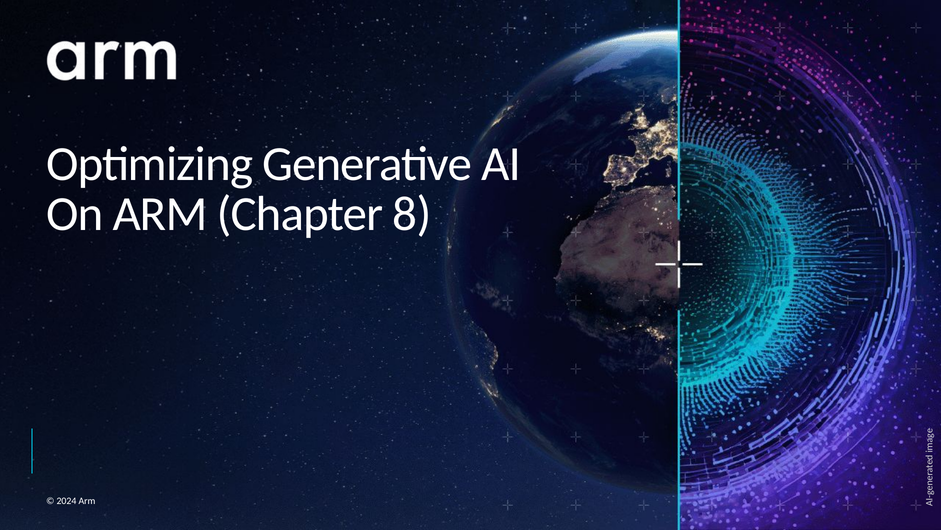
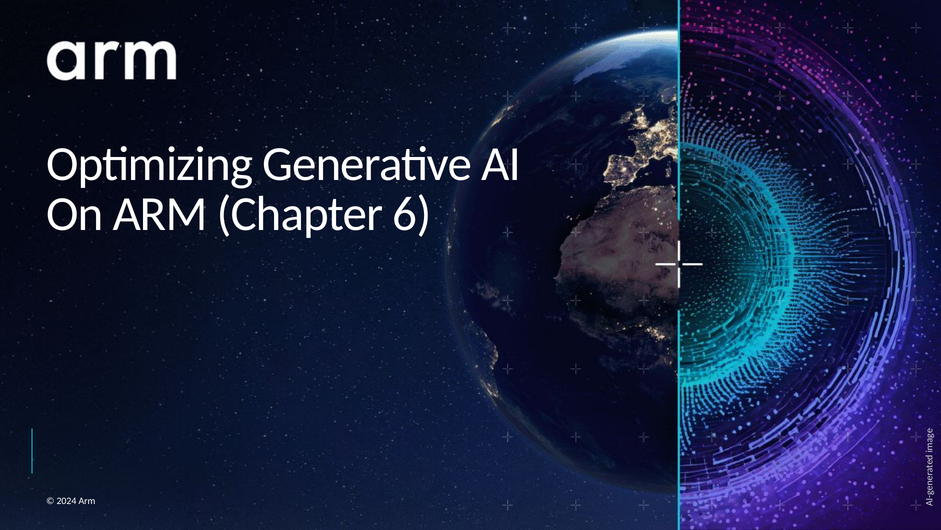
8: 8 -> 6 (412, 214)
